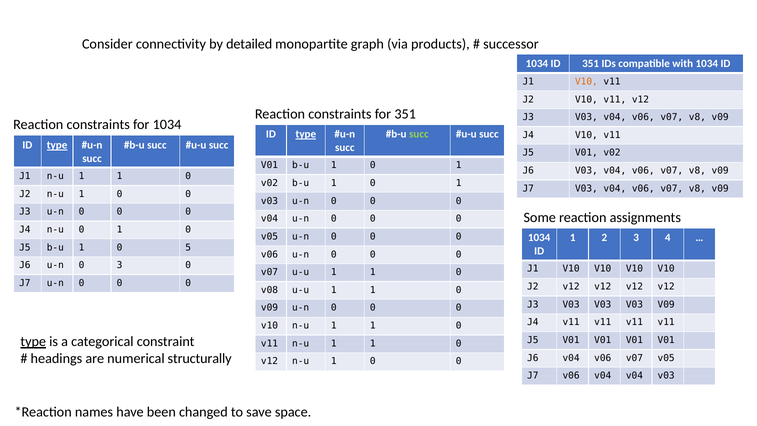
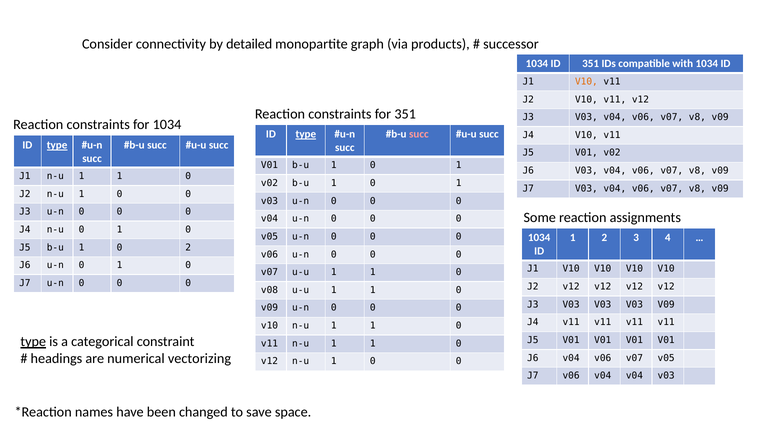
succ colour: light green -> pink (419, 134)
0 5: 5 -> 2 (188, 247)
u-n 0 3: 3 -> 1 (120, 265)
structurally: structurally -> vectorizing (200, 358)
